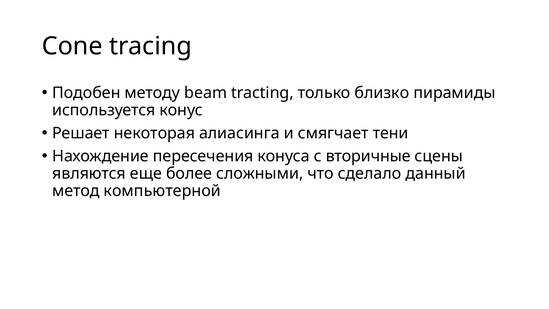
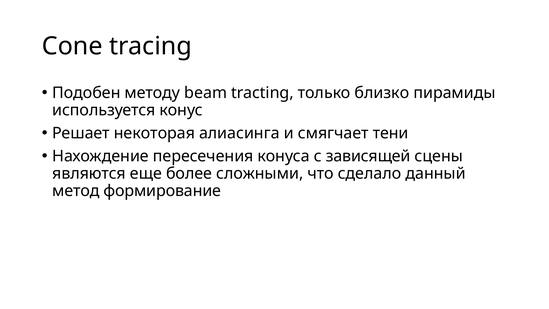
вторичные: вторичные -> зависящей (368, 156)
компьютерной: компьютерной -> формирование (162, 191)
